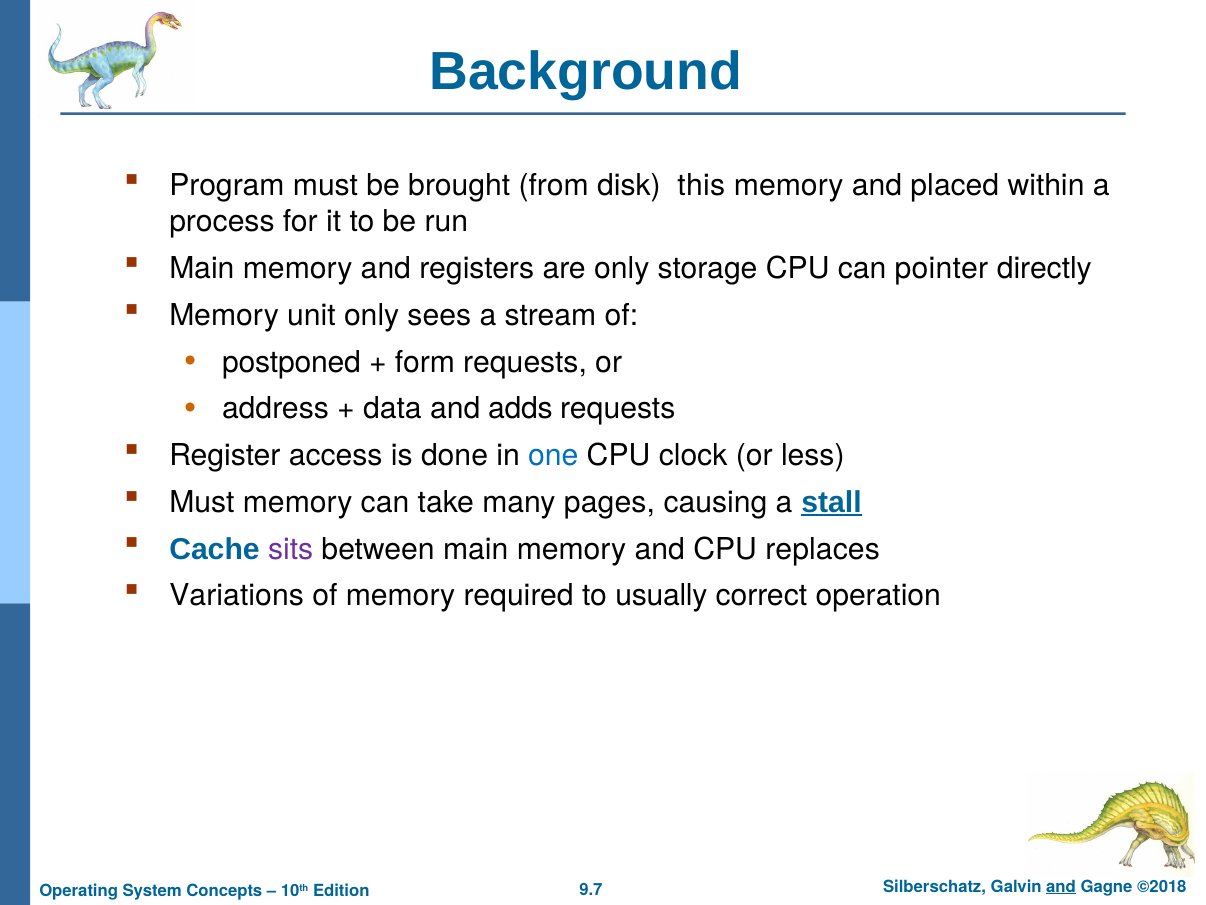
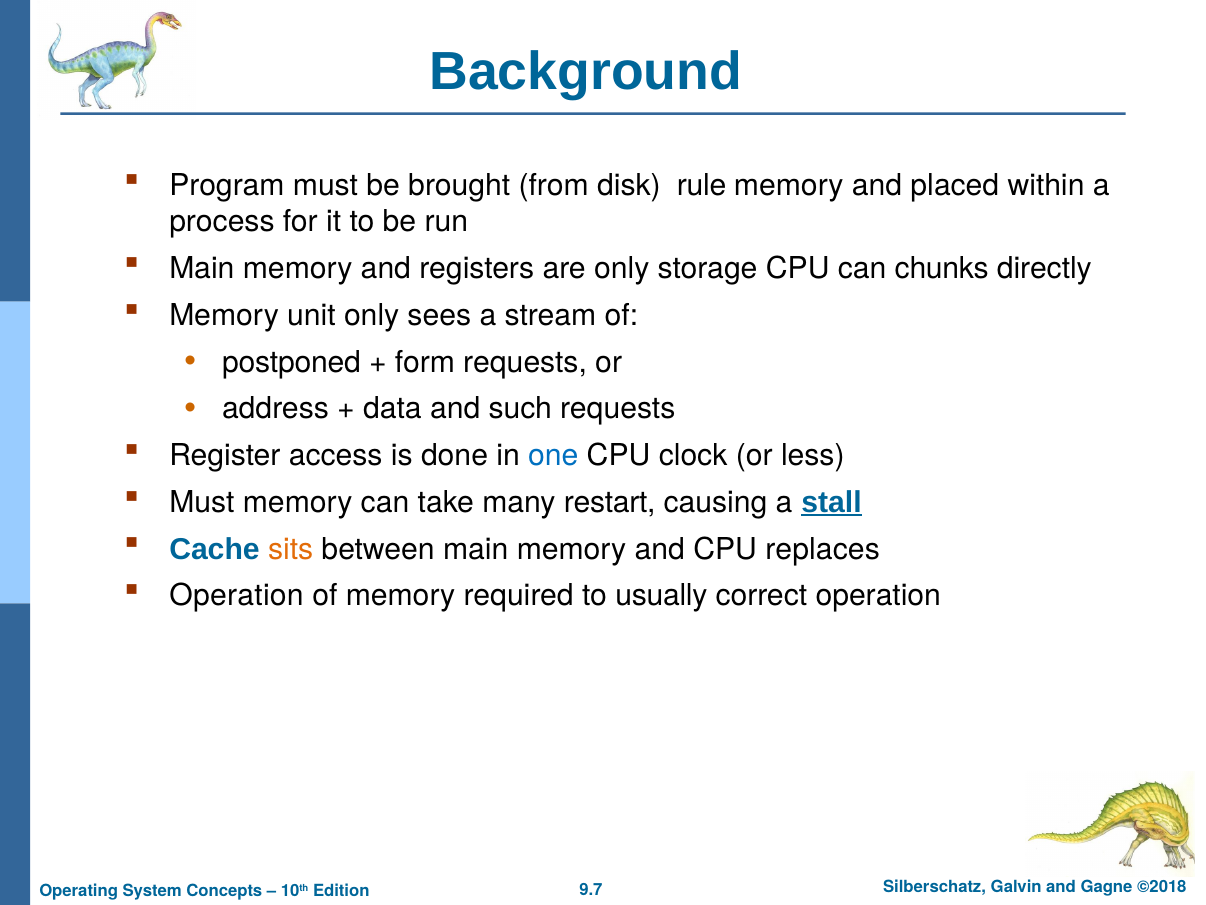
this: this -> rule (702, 186)
pointer: pointer -> chunks (942, 268)
adds: adds -> such (520, 409)
pages: pages -> restart (610, 502)
sits colour: purple -> orange (291, 549)
Variations: Variations -> Operation (237, 596)
and underline: present -> none (1061, 886)
